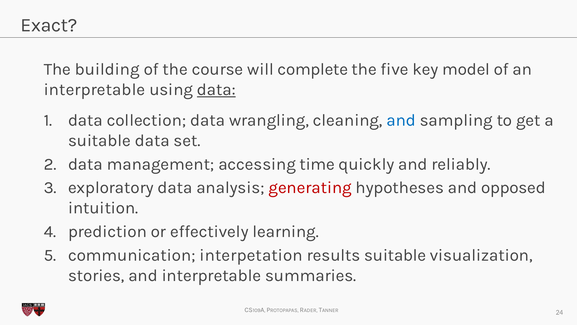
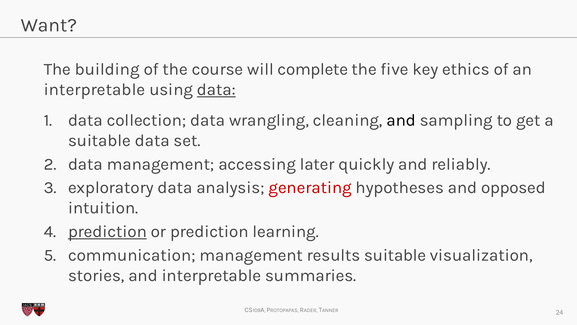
Exact: Exact -> Want (49, 25)
model: model -> ethics (466, 69)
and colour: blue -> black (401, 120)
time: time -> later (317, 164)
prediction underline: none -> present (107, 231)
or effectively: effectively -> prediction (209, 231)
communication interpetation: interpetation -> management (251, 255)
